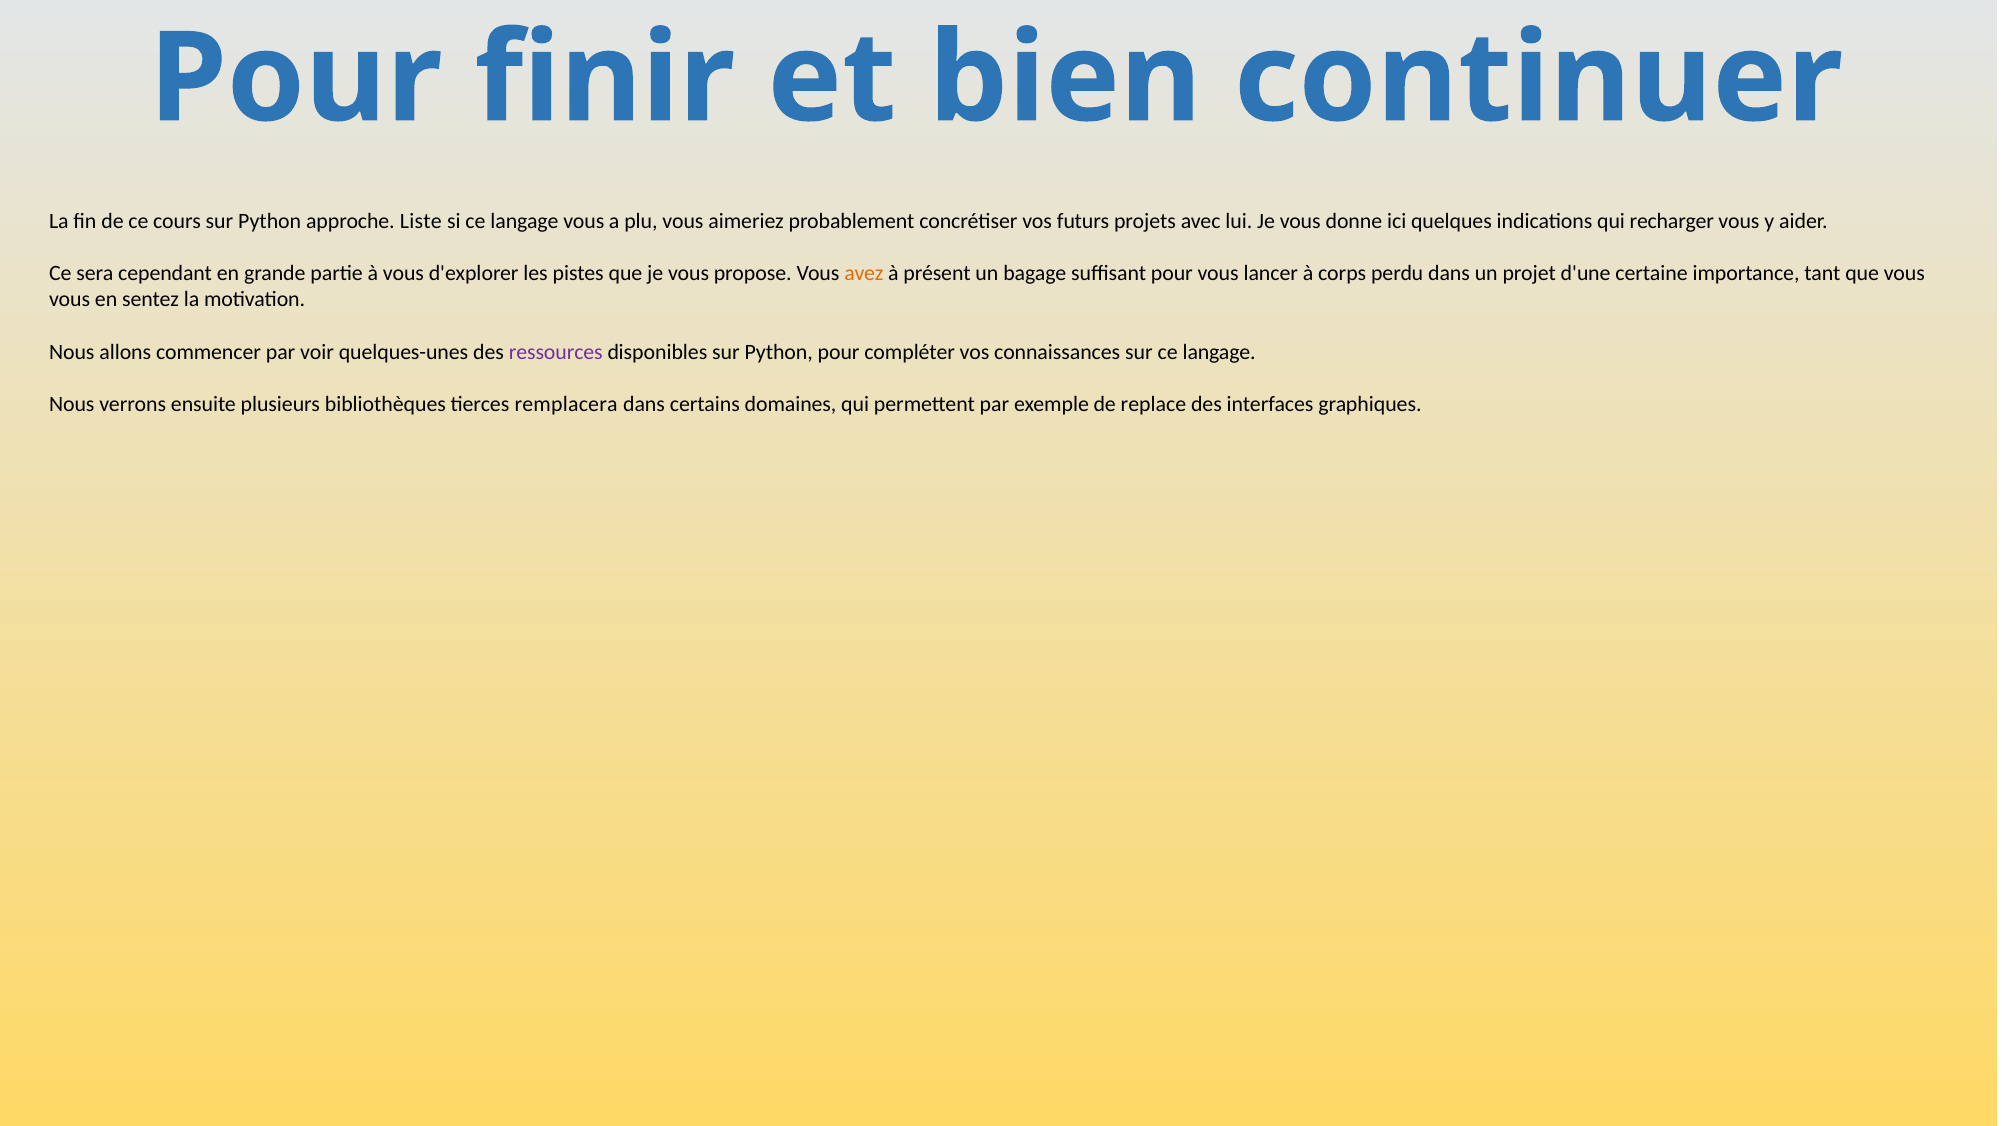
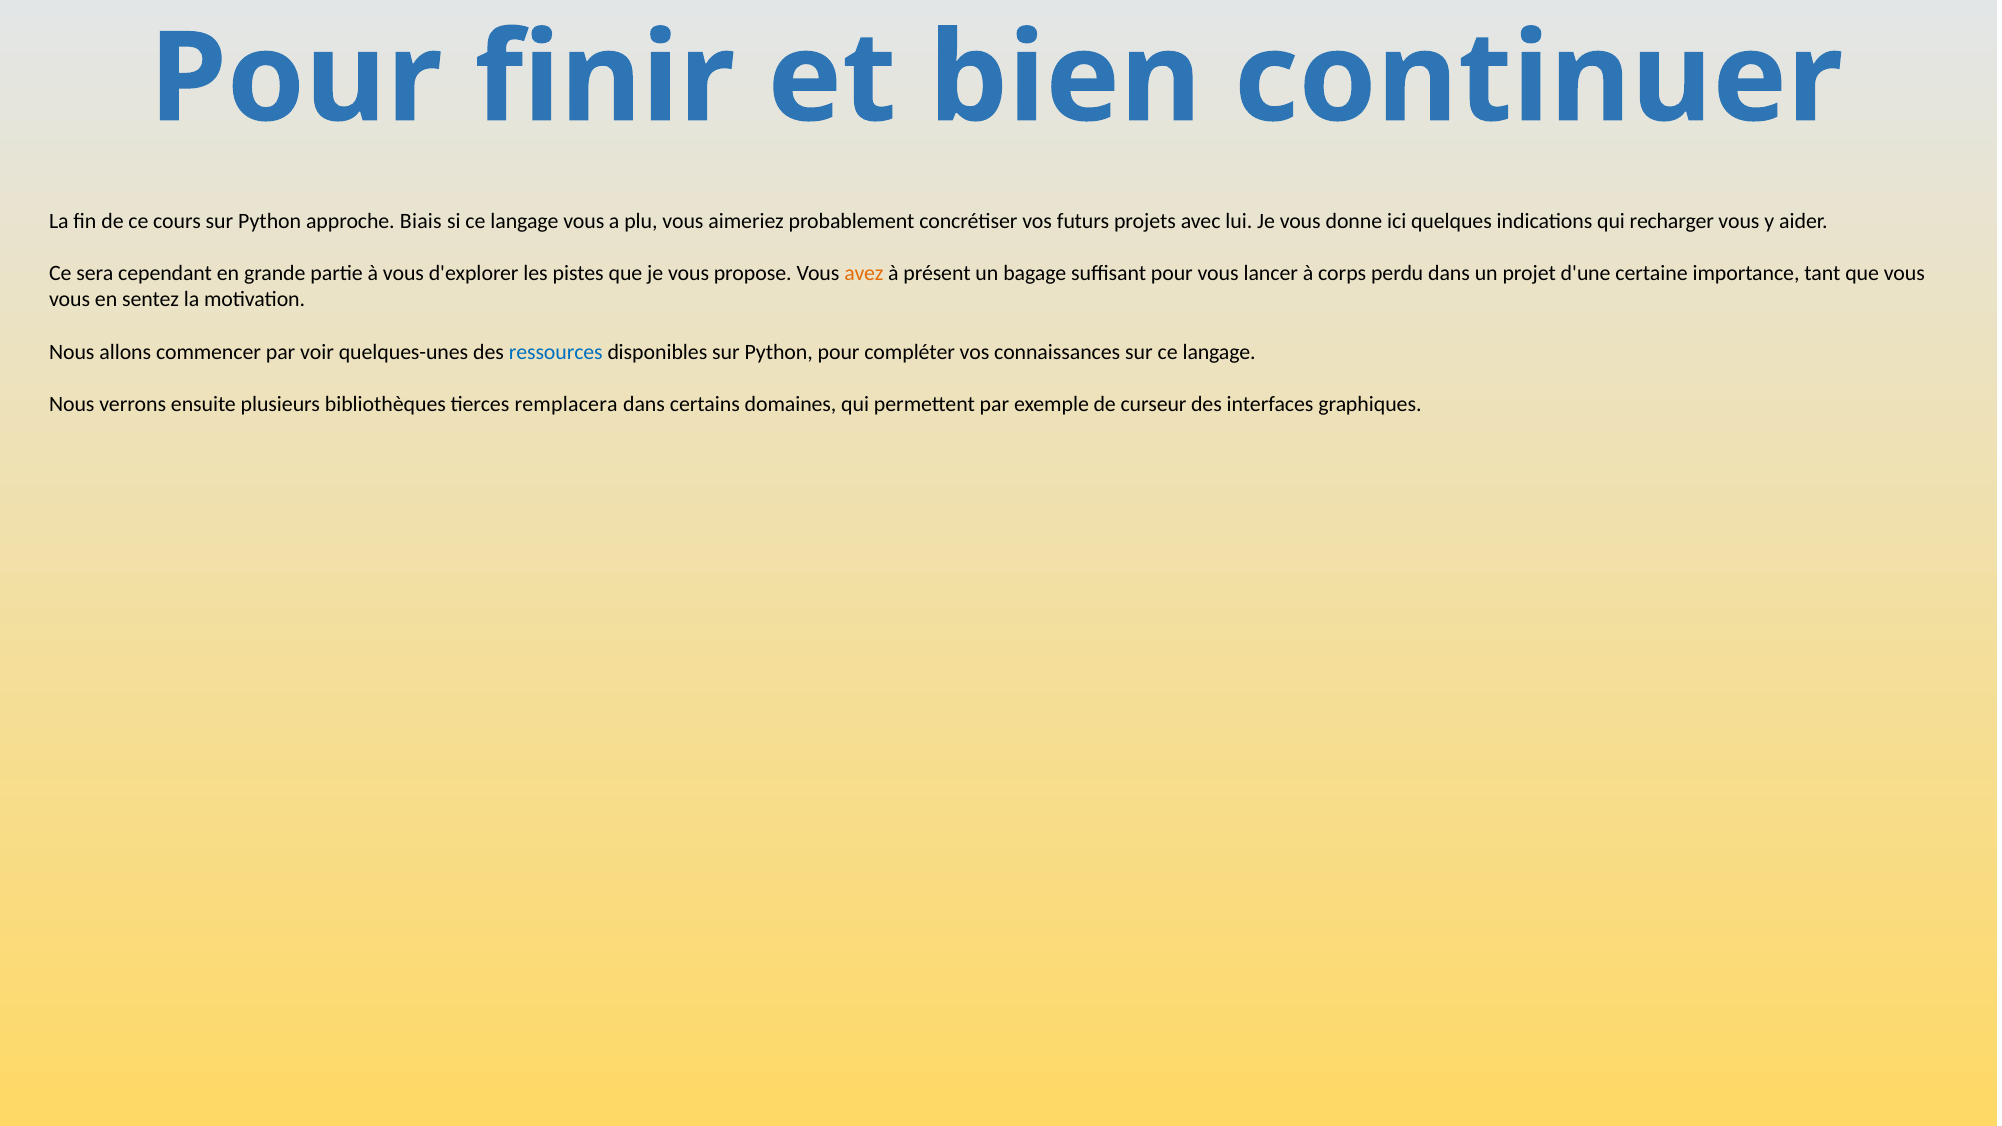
Liste: Liste -> Biais (421, 221)
ressources colour: purple -> blue (556, 352)
replace: replace -> curseur (1154, 405)
